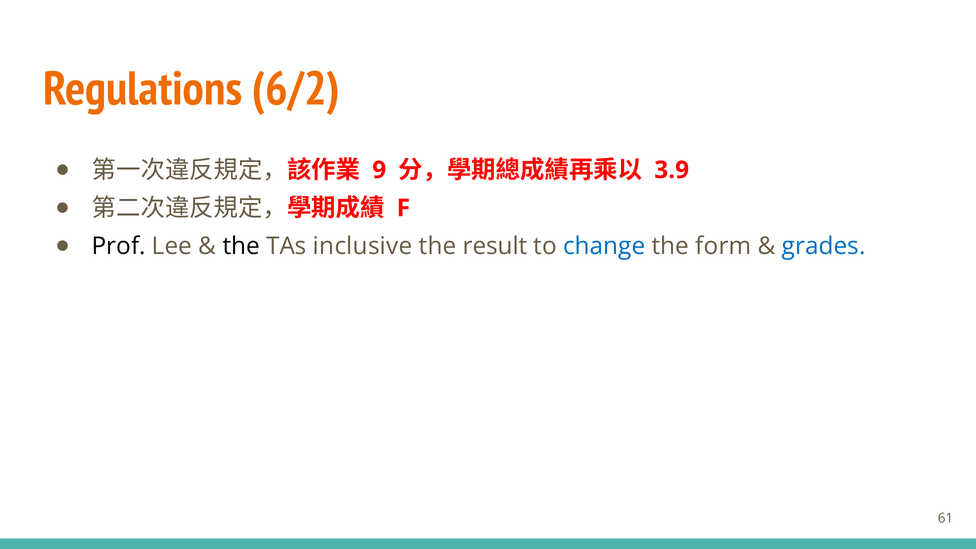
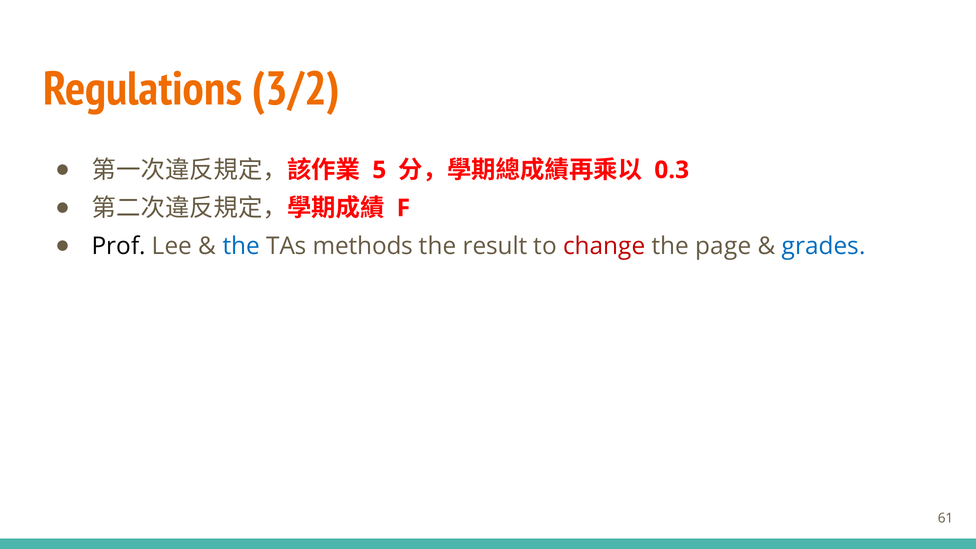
6/2: 6/2 -> 3/2 (296, 89)
9: 9 -> 5 (379, 170)
3.9: 3.9 -> 0.3 (672, 170)
the colour: black -> blue (241, 246)
inclusive: inclusive -> methods (363, 246)
change colour: blue -> red (604, 246)
form: form -> page (723, 246)
